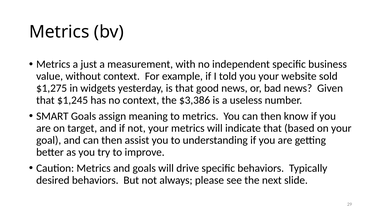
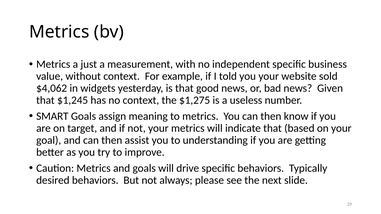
$1,275: $1,275 -> $4,062 (52, 88)
$3,386: $3,386 -> $1,275 (195, 100)
